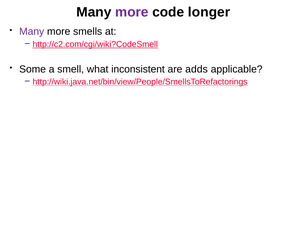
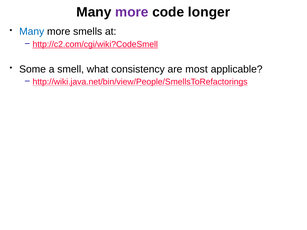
Many colour: purple -> blue (32, 32)
inconsistent: inconsistent -> consistency (138, 69)
adds: adds -> most (196, 69)
